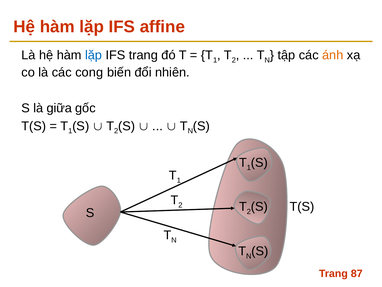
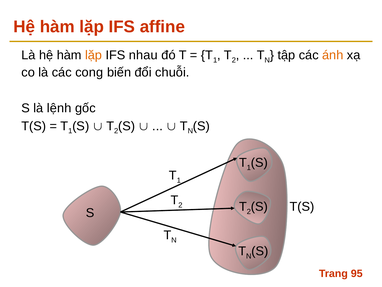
lặp colour: blue -> orange (94, 55)
IFS trang: trang -> nhau (143, 55)
nhiên: nhiên -> chuỗi (172, 72)
giữa: giữa -> lệnh (59, 108)
87: 87 -> 95 (357, 273)
